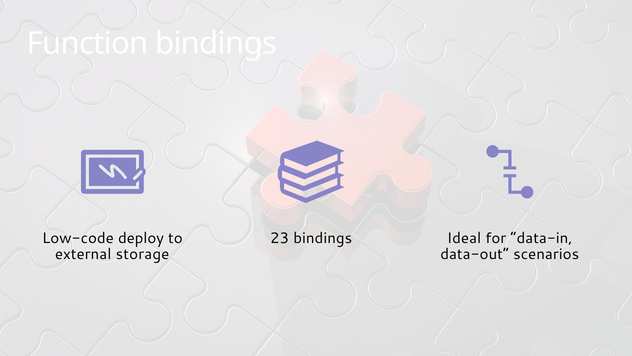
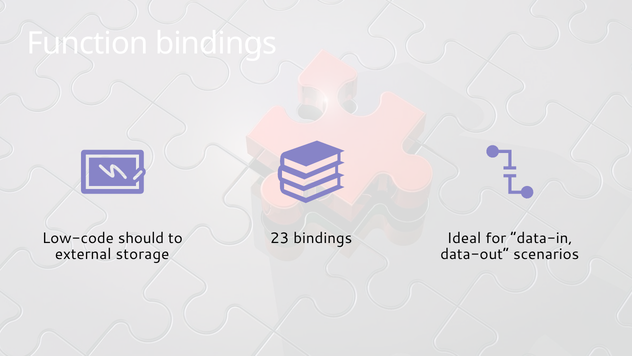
deploy: deploy -> should (141, 238)
